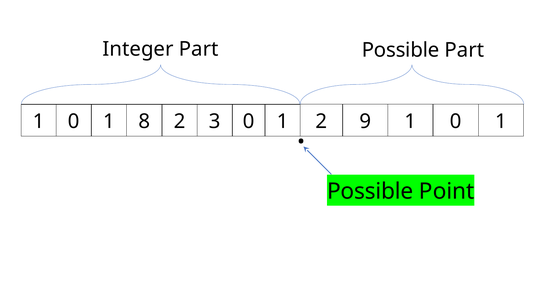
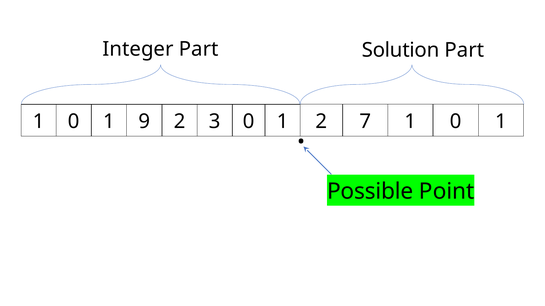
Part Possible: Possible -> Solution (401, 50)
8: 8 -> 9 (144, 122)
9: 9 -> 7 (365, 122)
